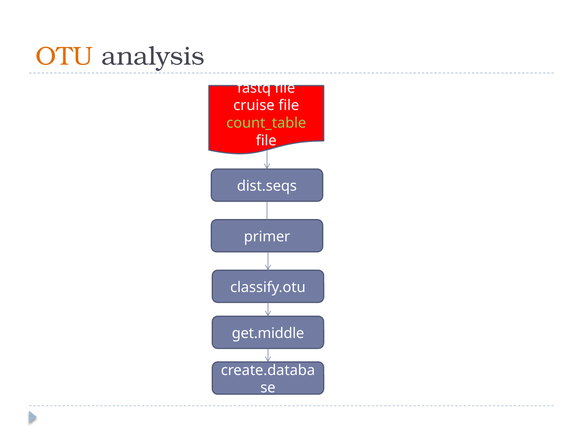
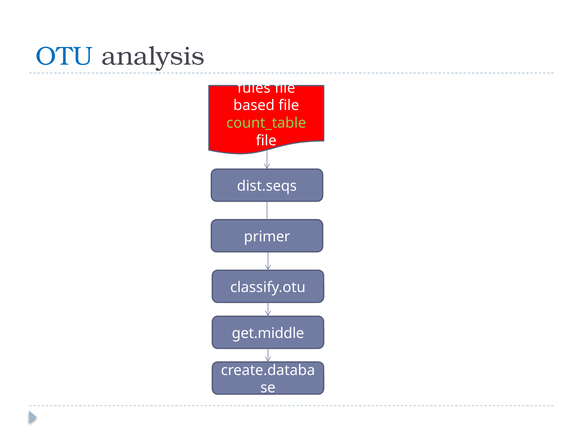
OTU colour: orange -> blue (64, 56)
fastq: fastq -> fules (254, 88)
cruise: cruise -> based (254, 105)
